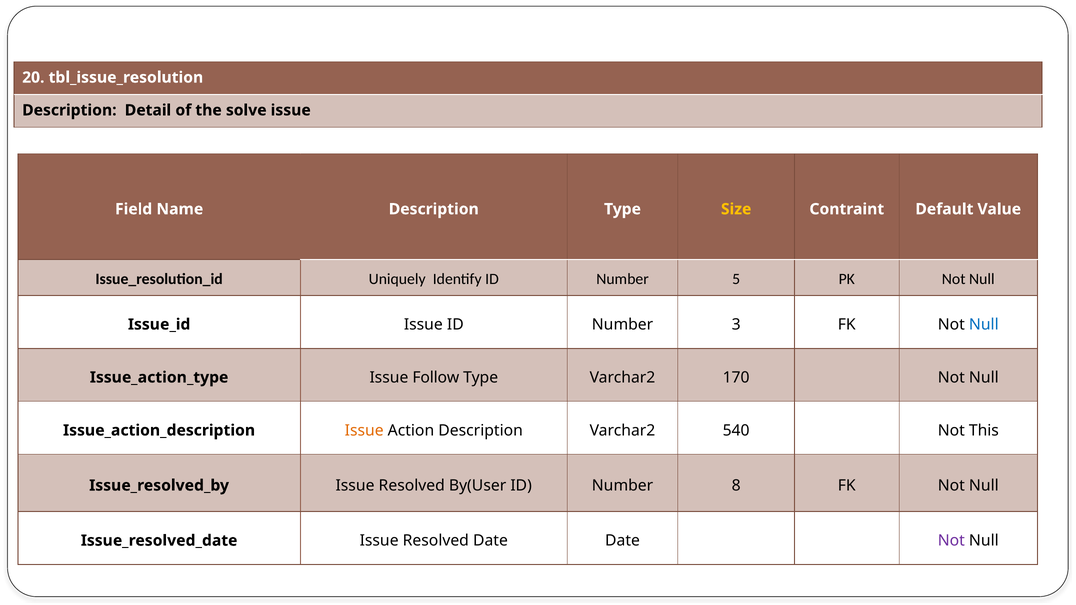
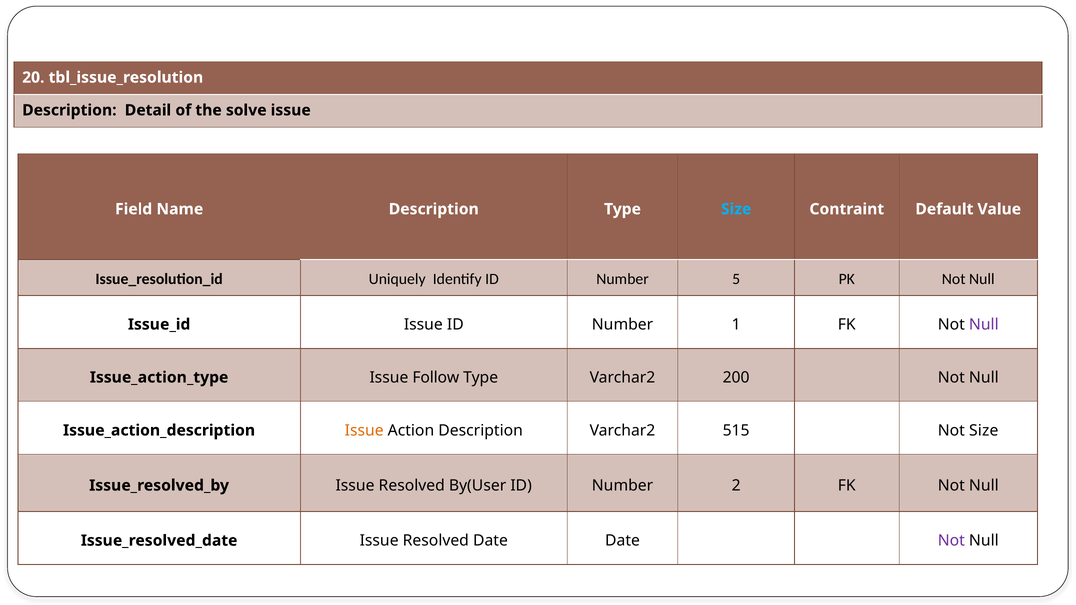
Size colour: yellow -> light blue (736, 209)
3: 3 -> 1 (736, 325)
Null colour: blue -> purple (984, 325)
170: 170 -> 200 (736, 378)
540: 540 -> 515 (736, 431)
Not This: This -> Size (984, 431)
8: 8 -> 2 (736, 486)
